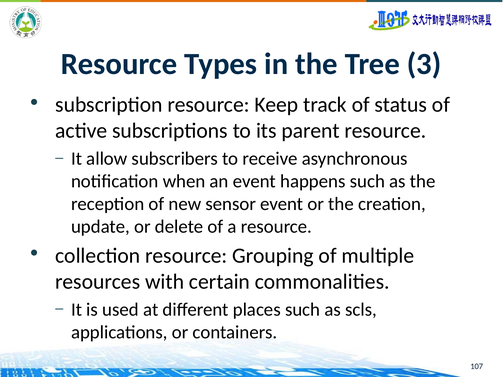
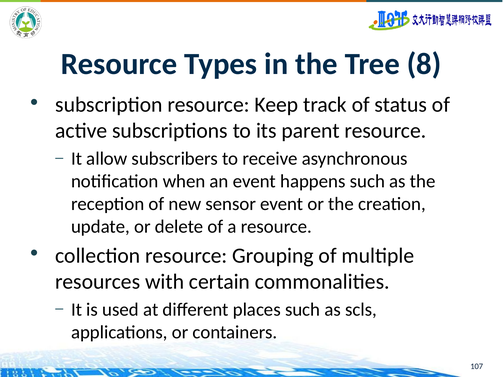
3: 3 -> 8 (424, 64)
